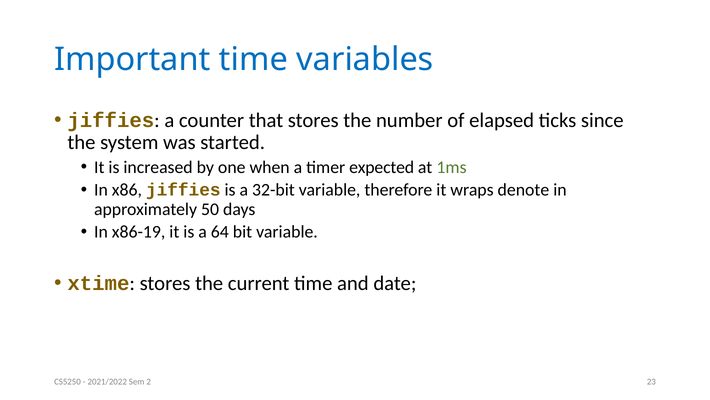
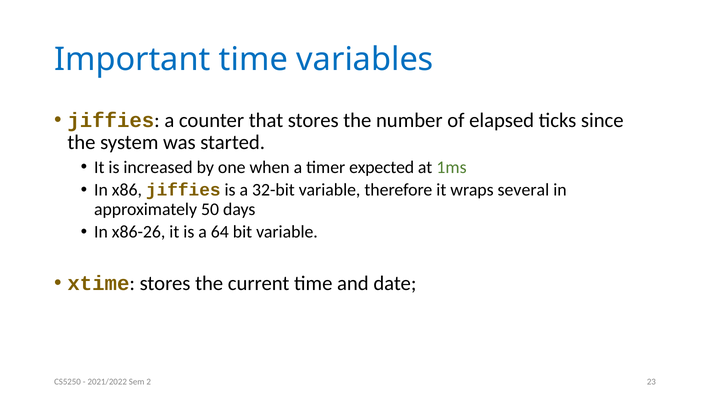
denote: denote -> several (523, 190)
x86-19: x86-19 -> x86-26 (139, 232)
